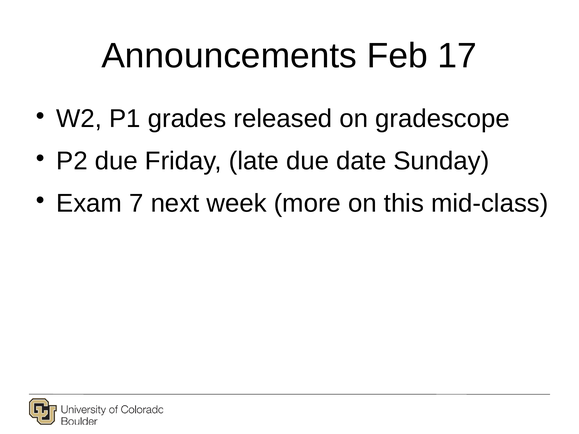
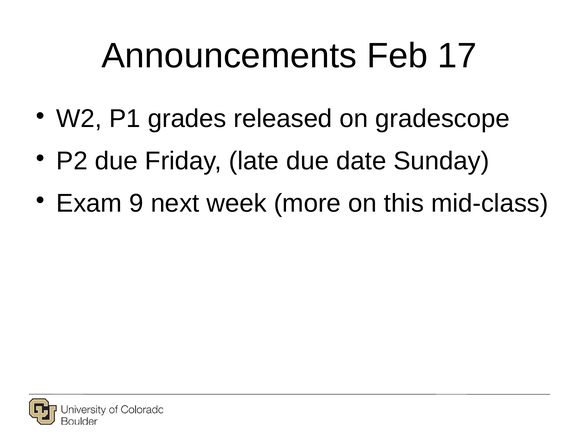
7: 7 -> 9 (136, 203)
